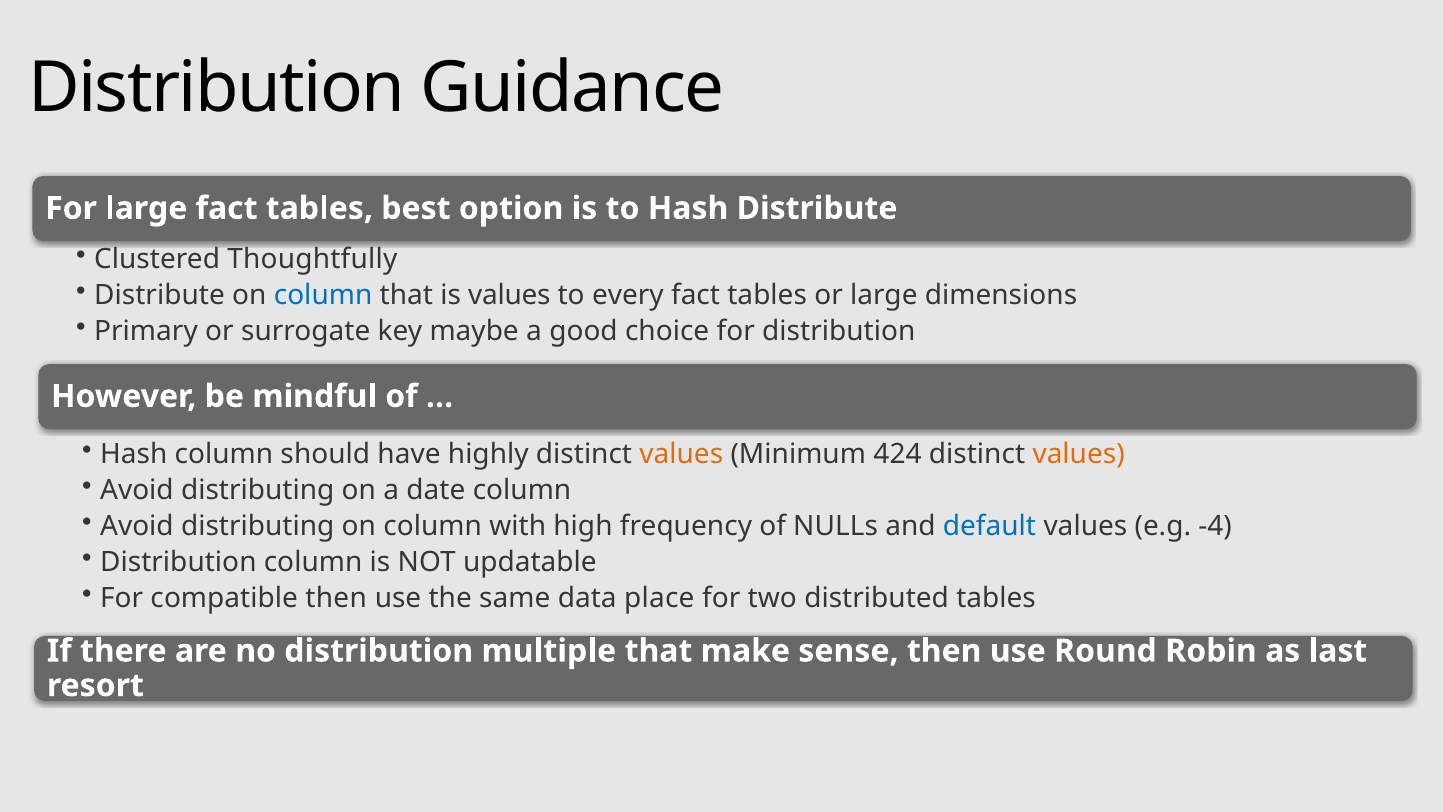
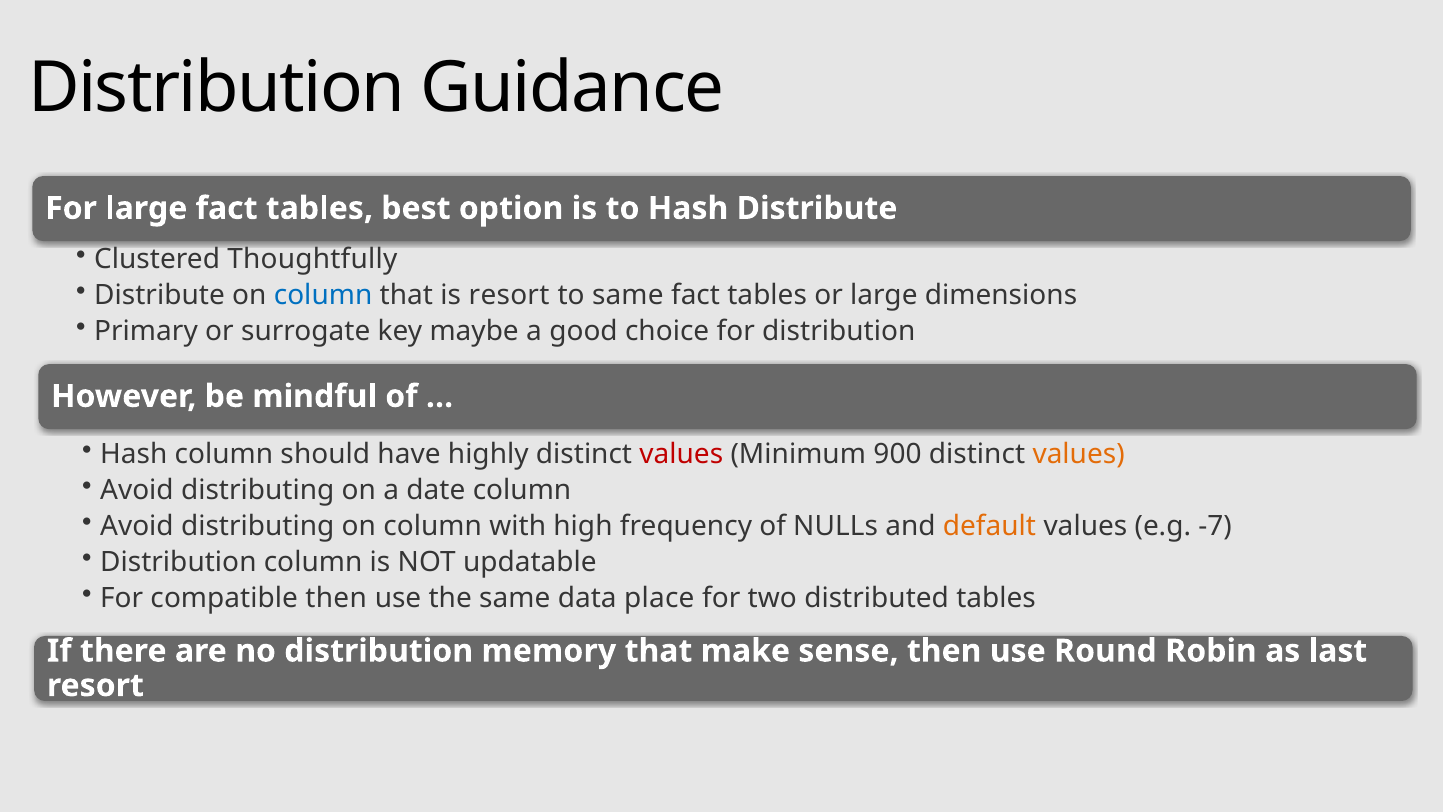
is values: values -> resort (509, 295)
to every: every -> same (628, 295)
values colour: orange -> red (681, 454)
424: 424 -> 900 (898, 454)
default colour: blue -> orange (989, 526)
-4: -4 -> -7 (1215, 526)
multiple: multiple -> memory (549, 651)
